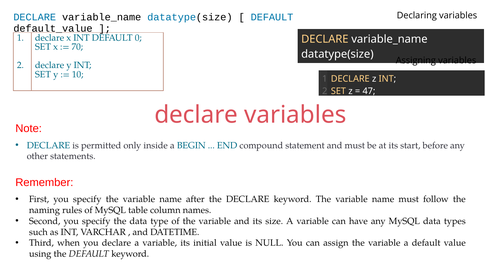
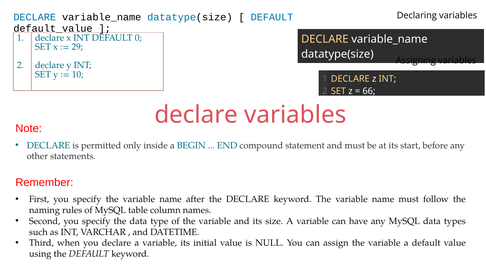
70: 70 -> 29 (77, 47)
47: 47 -> 66 (369, 91)
